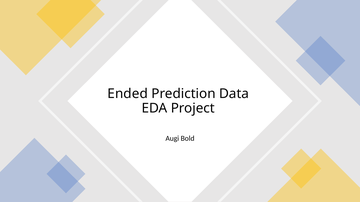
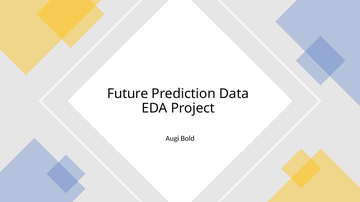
Ended: Ended -> Future (128, 94)
